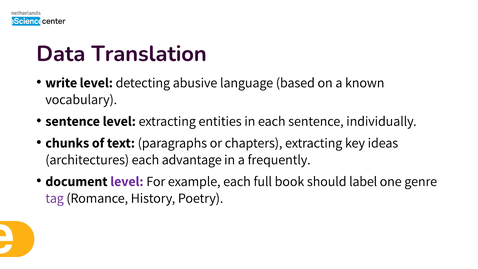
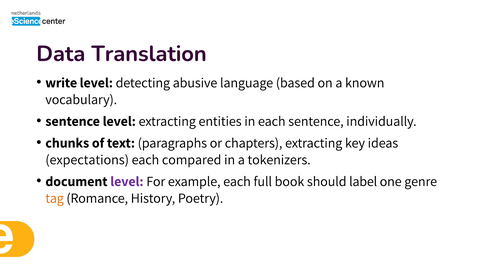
architectures: architectures -> expectations (87, 160)
advantage: advantage -> compared (192, 160)
frequently: frequently -> tokenizers (279, 160)
tag colour: purple -> orange (55, 198)
